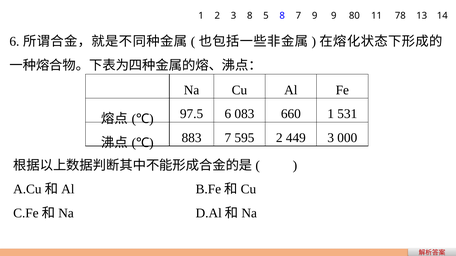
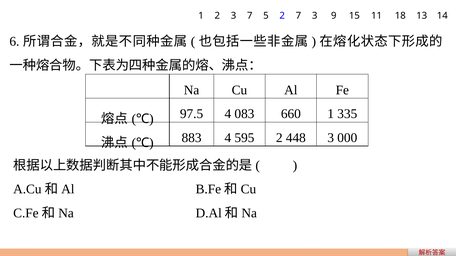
3 8: 8 -> 7 (250, 16)
5 8: 8 -> 2 (282, 16)
7 9: 9 -> 3 (315, 16)
80: 80 -> 15 (354, 16)
78: 78 -> 18 (400, 16)
97.5 6: 6 -> 4 (228, 114)
531: 531 -> 335 (347, 114)
883 7: 7 -> 4 (228, 138)
449: 449 -> 448 (296, 138)
